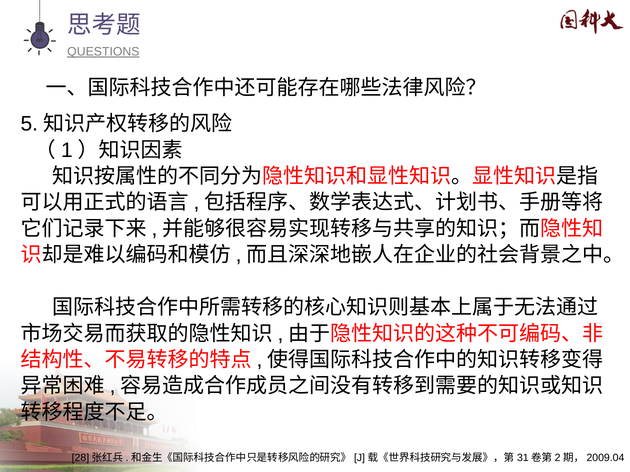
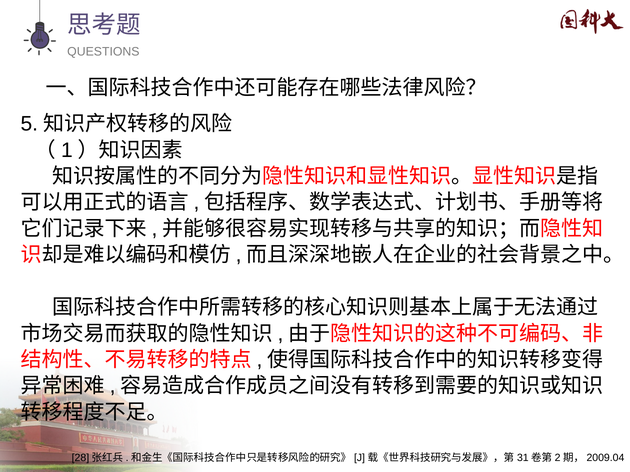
QUESTIONS underline: present -> none (103, 52)
